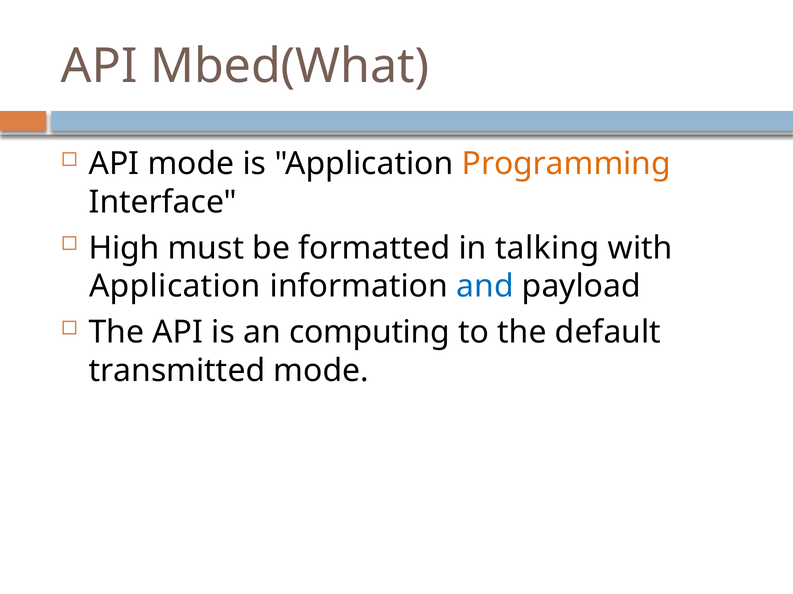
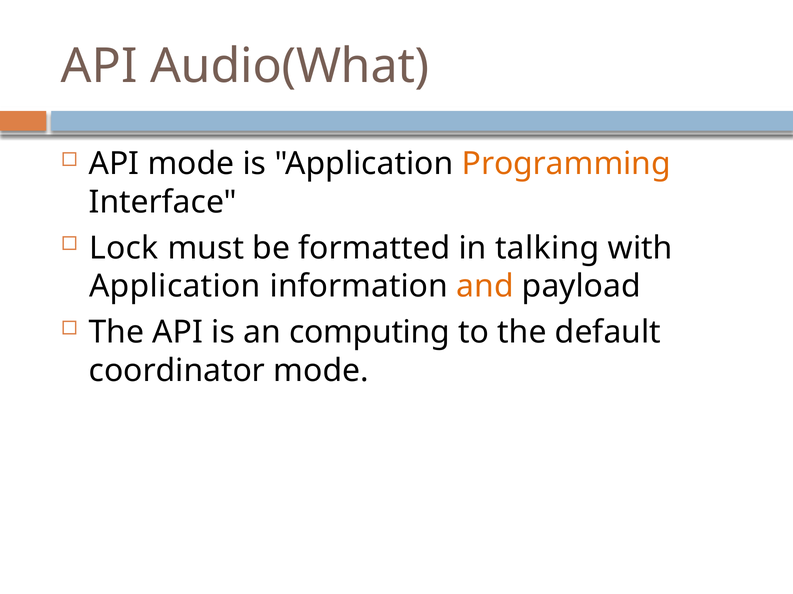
Mbed(What: Mbed(What -> Audio(What (290, 66)
High: High -> Lock (124, 248)
and colour: blue -> orange (485, 287)
transmitted: transmitted -> coordinator (177, 371)
